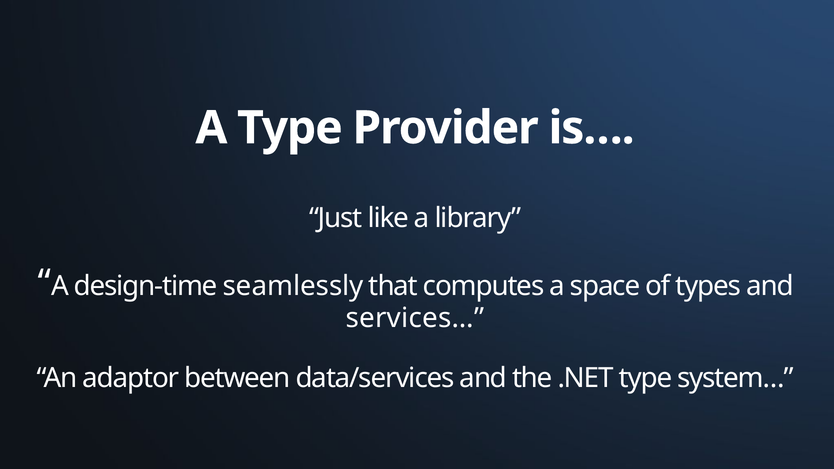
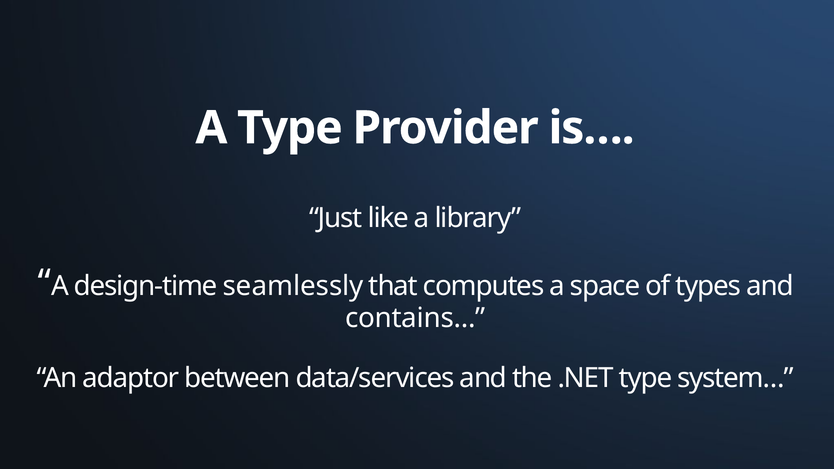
services…: services… -> contains… (415, 318)
